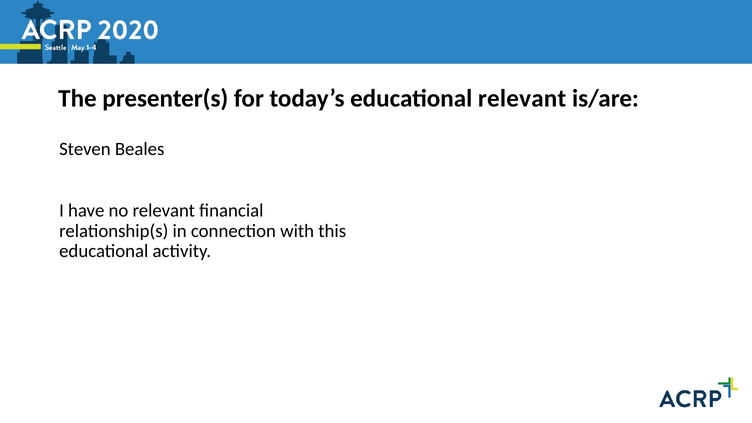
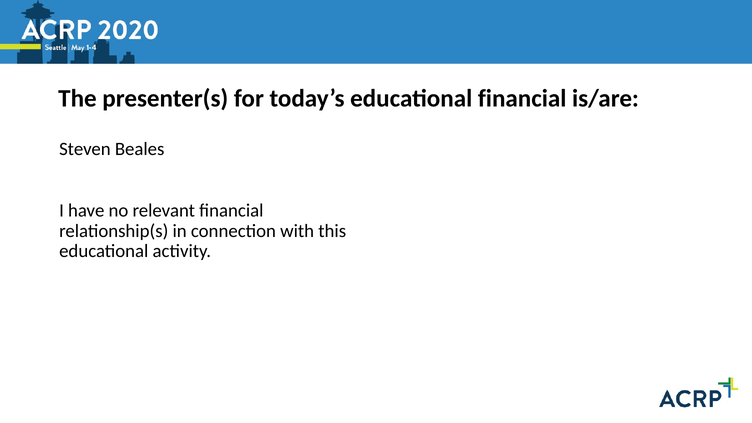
educational relevant: relevant -> financial (522, 99)
